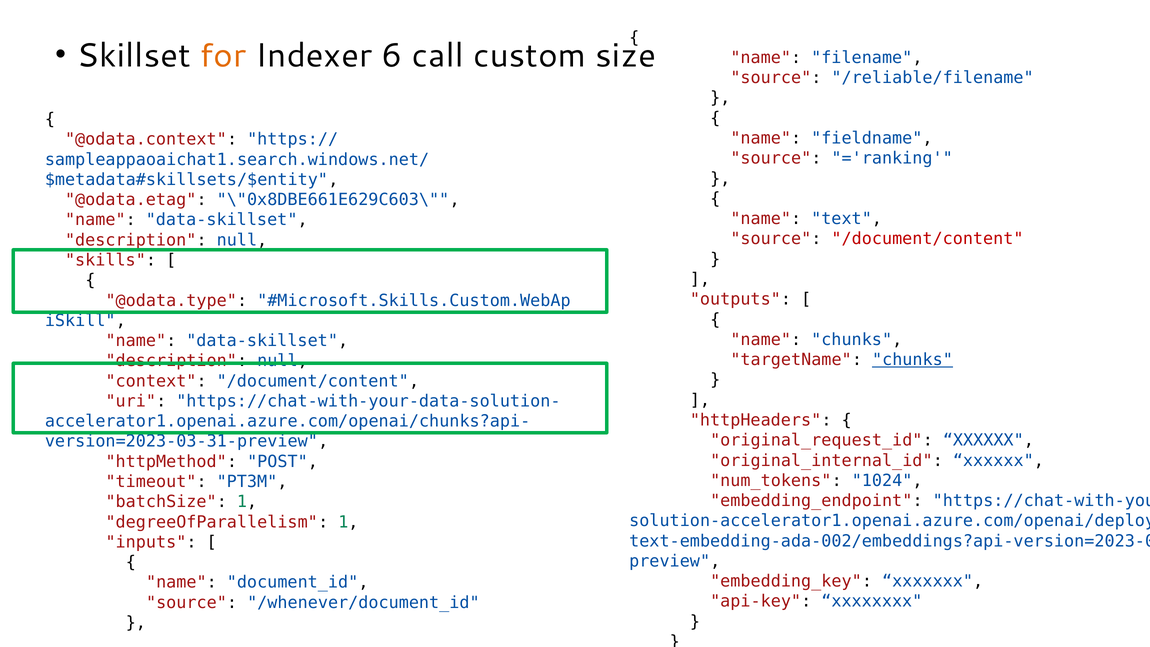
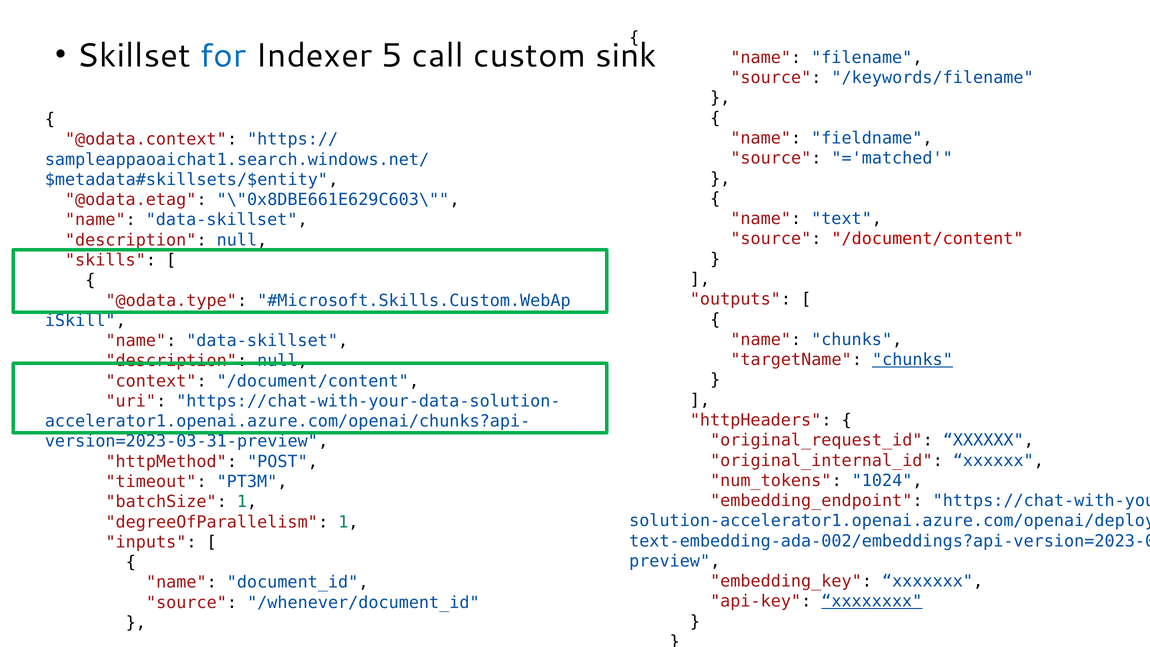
for colour: orange -> blue (223, 56)
6: 6 -> 5 (392, 56)
size: size -> sink (626, 56)
/reliable/filename: /reliable/filename -> /keywords/filename (933, 78)
='ranking: ='ranking -> ='matched (892, 158)
xxxxxxxx underline: none -> present (872, 601)
